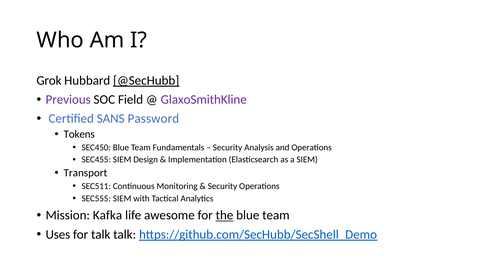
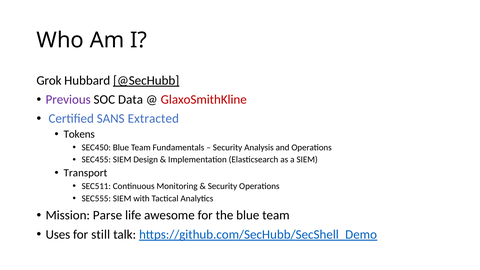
Field: Field -> Data (131, 100)
GlaxoSmithKline colour: purple -> red (204, 100)
Password: Password -> Extracted (153, 119)
Kafka: Kafka -> Parse (108, 215)
the underline: present -> none (225, 215)
for talk: talk -> still (101, 235)
